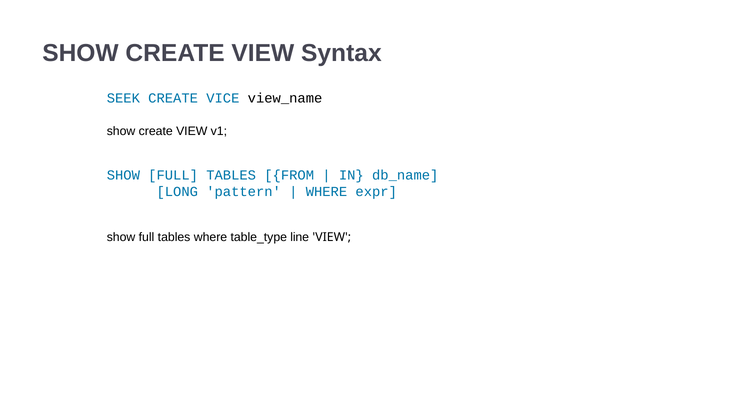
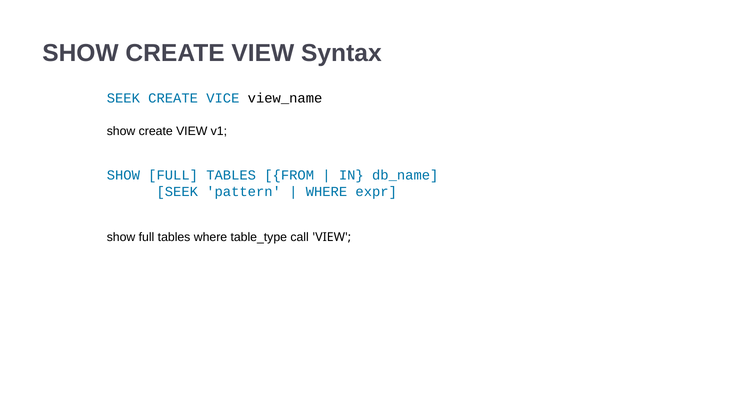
LONG: LONG -> SEEK (177, 192)
line: line -> call (300, 237)
